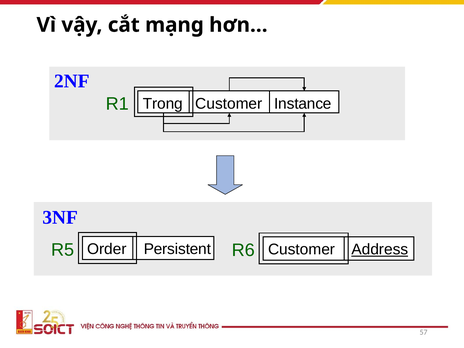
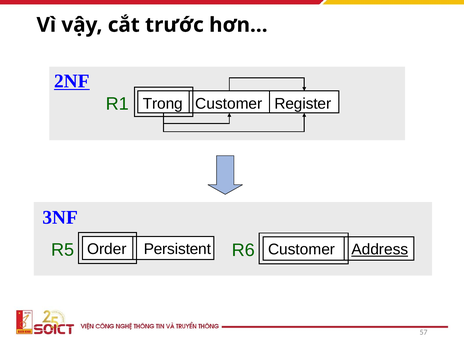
mạng: mạng -> trước (174, 25)
2NF underline: none -> present (72, 81)
Instance: Instance -> Register (303, 104)
